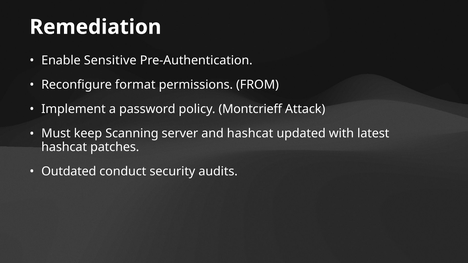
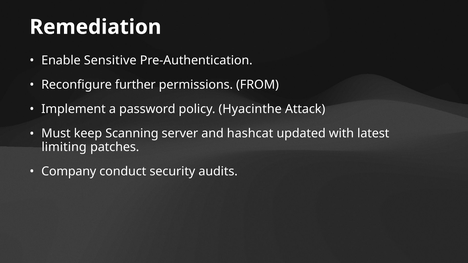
format: format -> further (135, 85)
Montcrieff: Montcrieff -> Hyacinthe (250, 109)
hashcat: hashcat -> limiting (64, 147)
Outdated: Outdated -> Company (69, 172)
